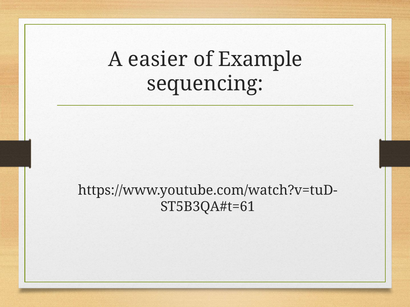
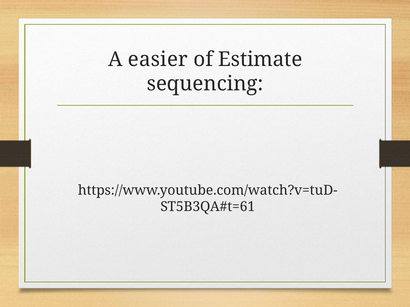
Example: Example -> Estimate (260, 59)
